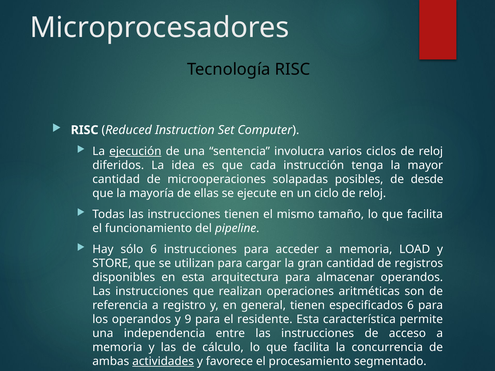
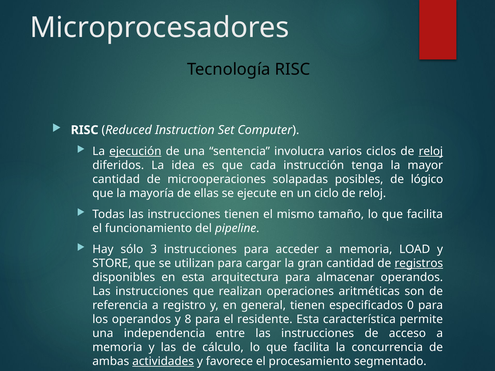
reloj underline: none -> present (431, 151)
desde: desde -> lógico (427, 179)
sólo 6: 6 -> 3 (154, 249)
registros underline: none -> present (419, 263)
especificados 6: 6 -> 0 (410, 305)
9: 9 -> 8 (188, 320)
